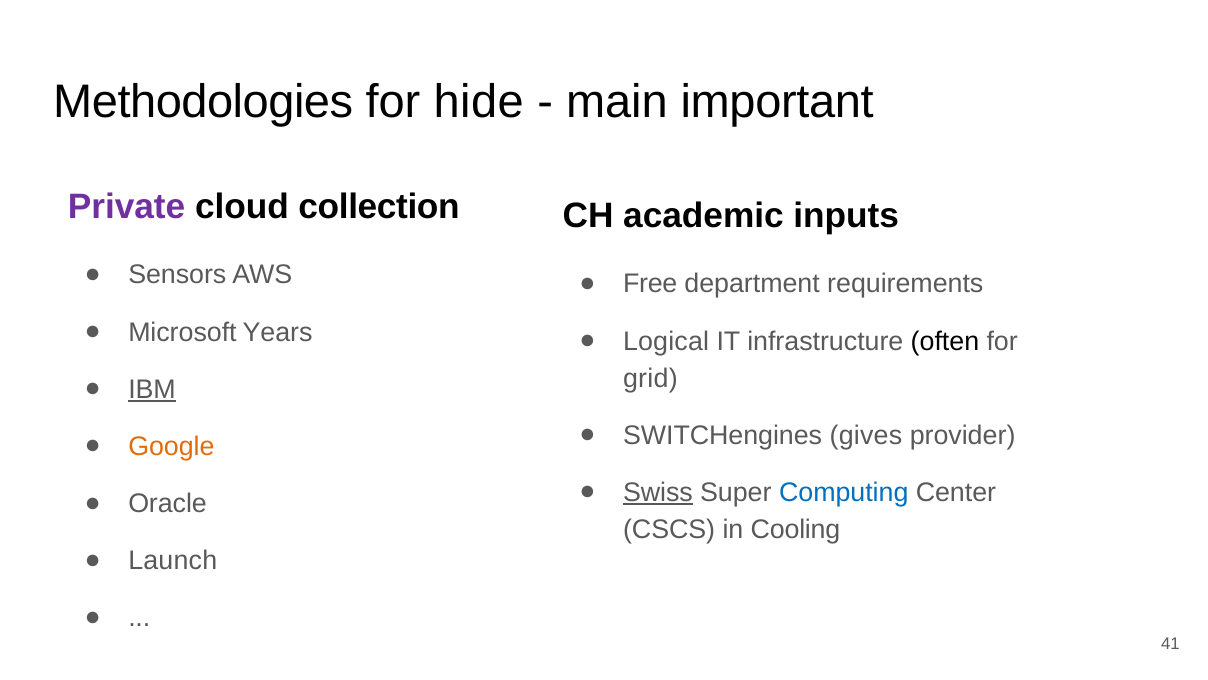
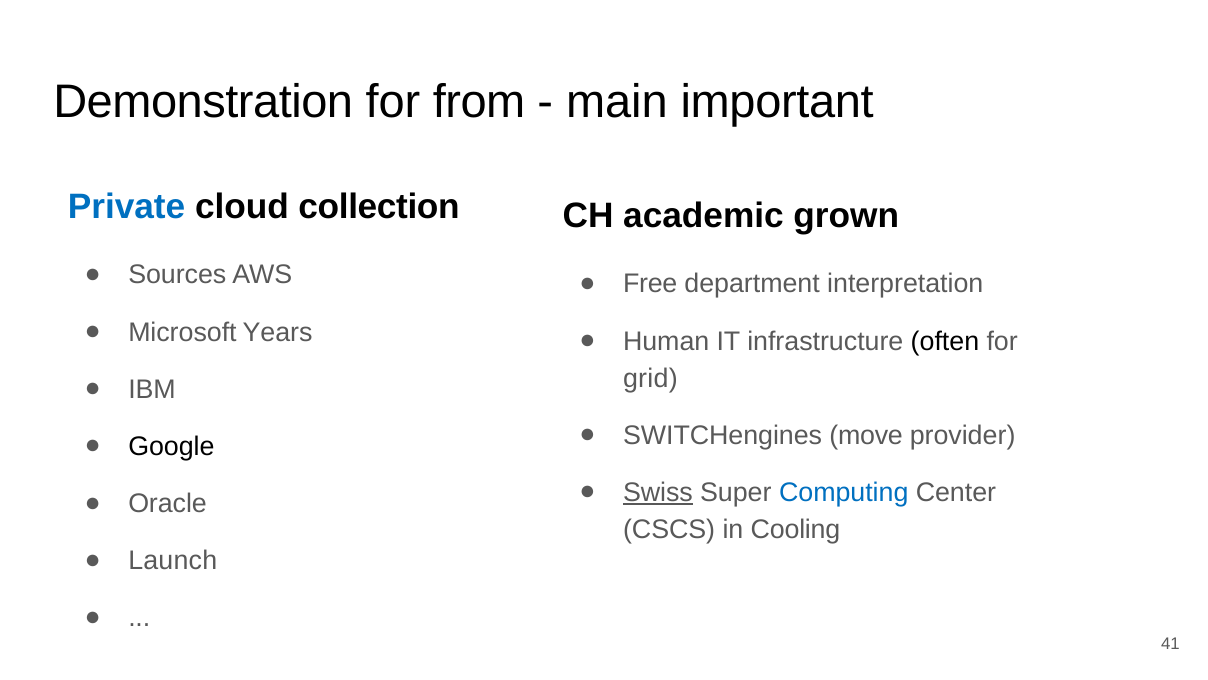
Methodologies: Methodologies -> Demonstration (203, 102)
hide: hide -> from (479, 102)
Private colour: purple -> blue (127, 207)
inputs: inputs -> grown (846, 216)
Sensors: Sensors -> Sources (177, 275)
requirements: requirements -> interpretation (905, 284)
Logical: Logical -> Human (666, 341)
IBM underline: present -> none (152, 389)
gives: gives -> move (866, 435)
Google colour: orange -> black (171, 446)
